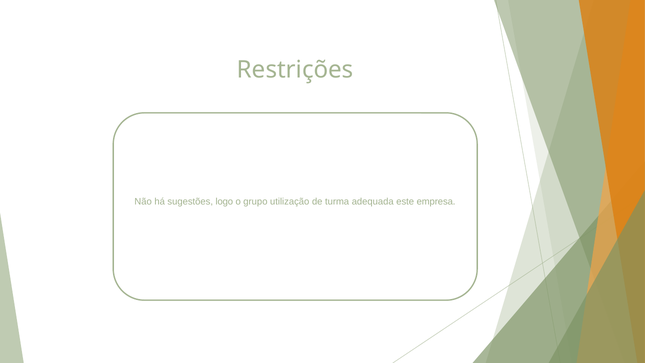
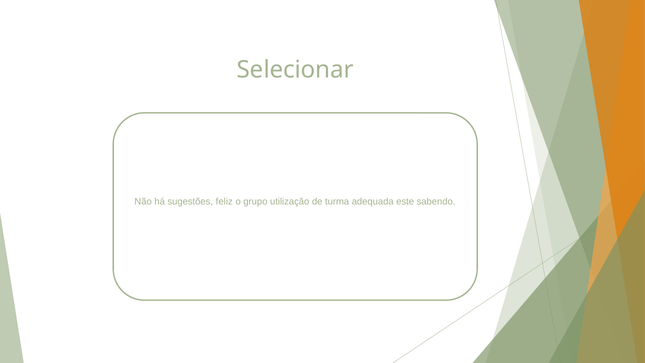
Restrições: Restrições -> Selecionar (295, 70)
logo: logo -> feliz (224, 201)
empresa: empresa -> sabendo (436, 201)
